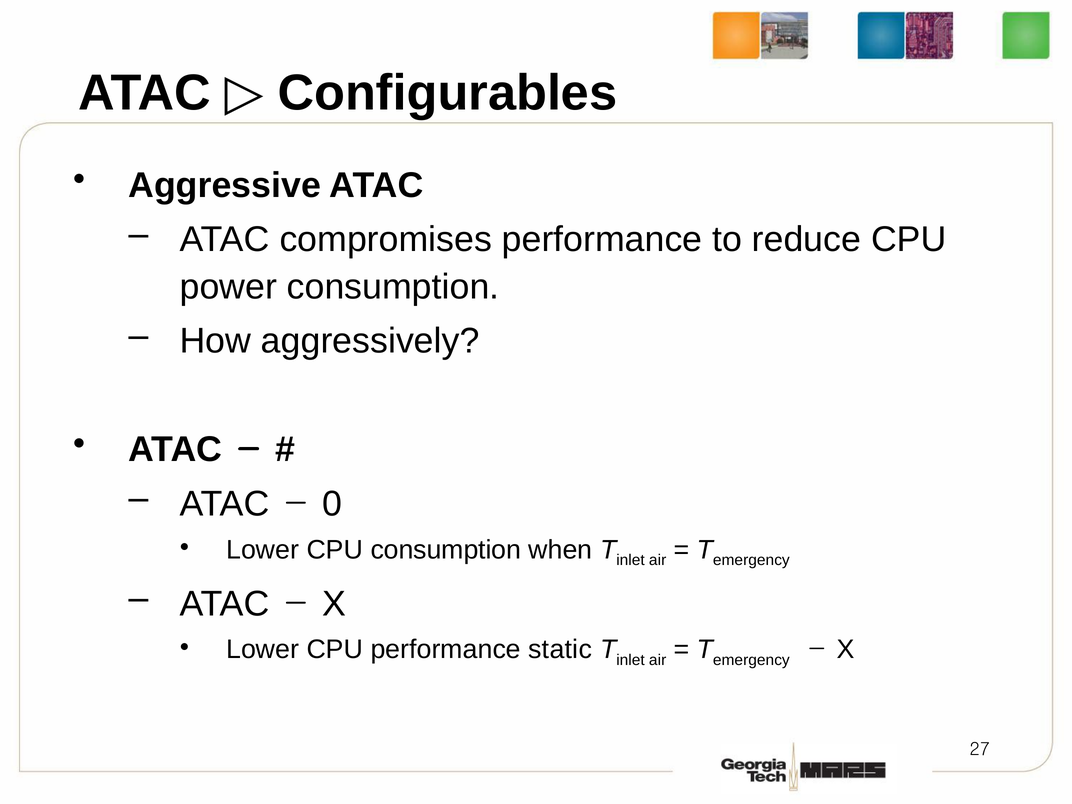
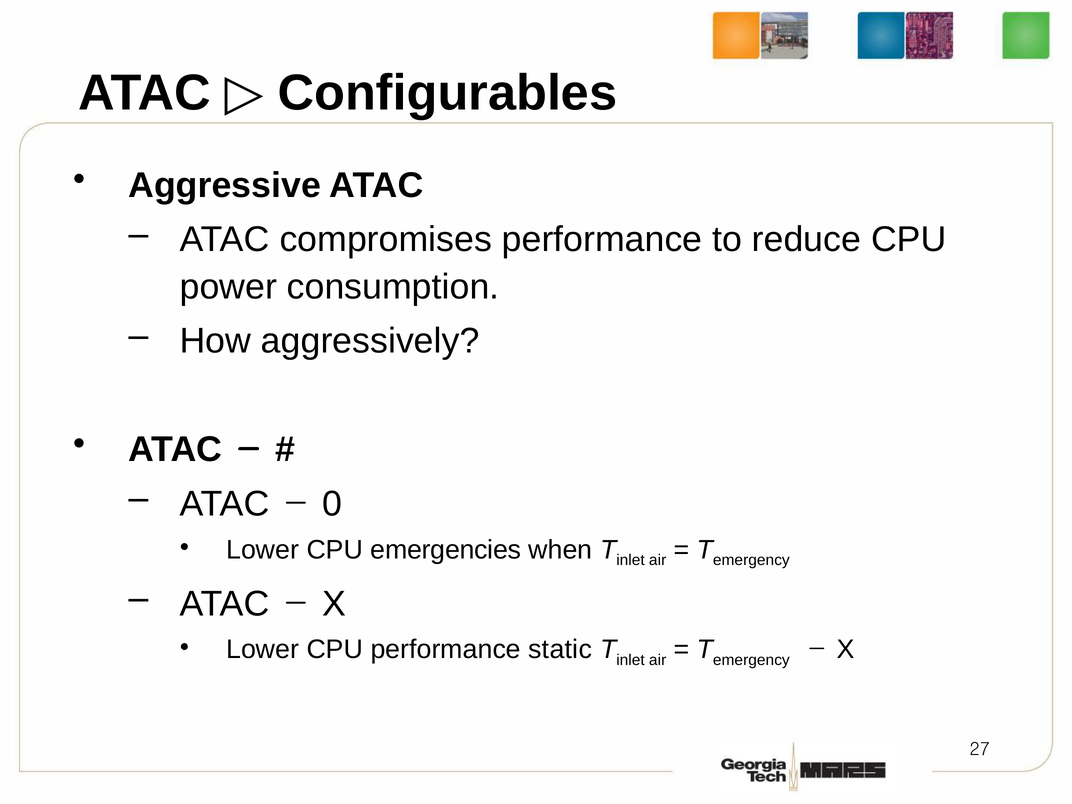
CPU consumption: consumption -> emergencies (446, 550)
